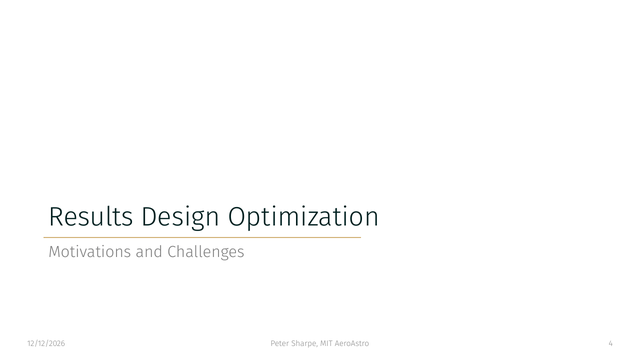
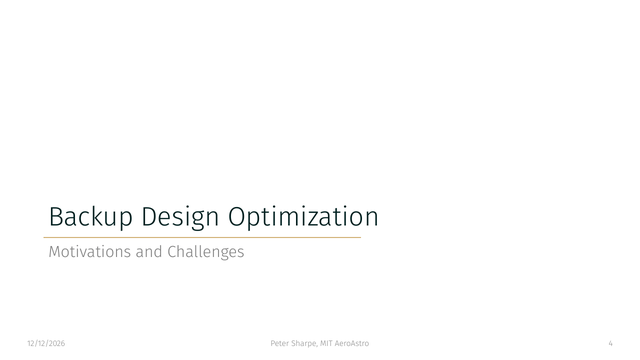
Results: Results -> Backup (91, 217)
